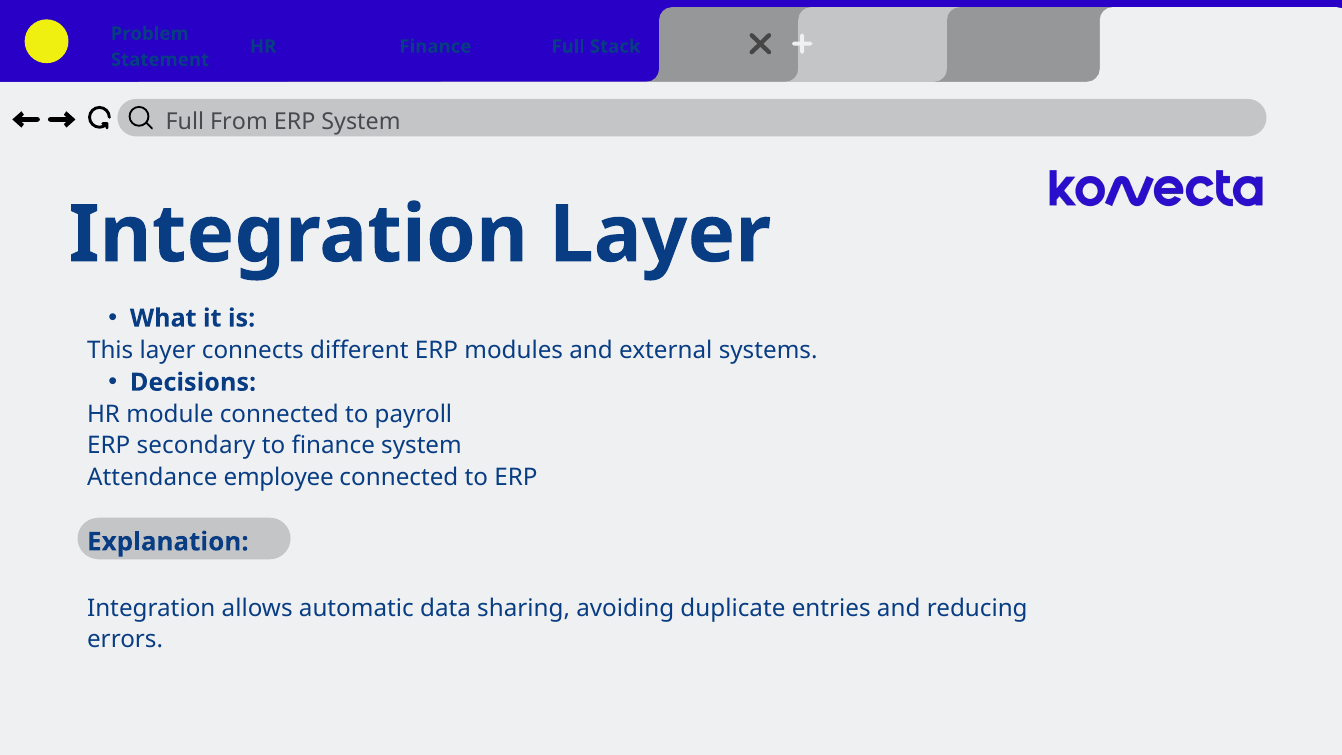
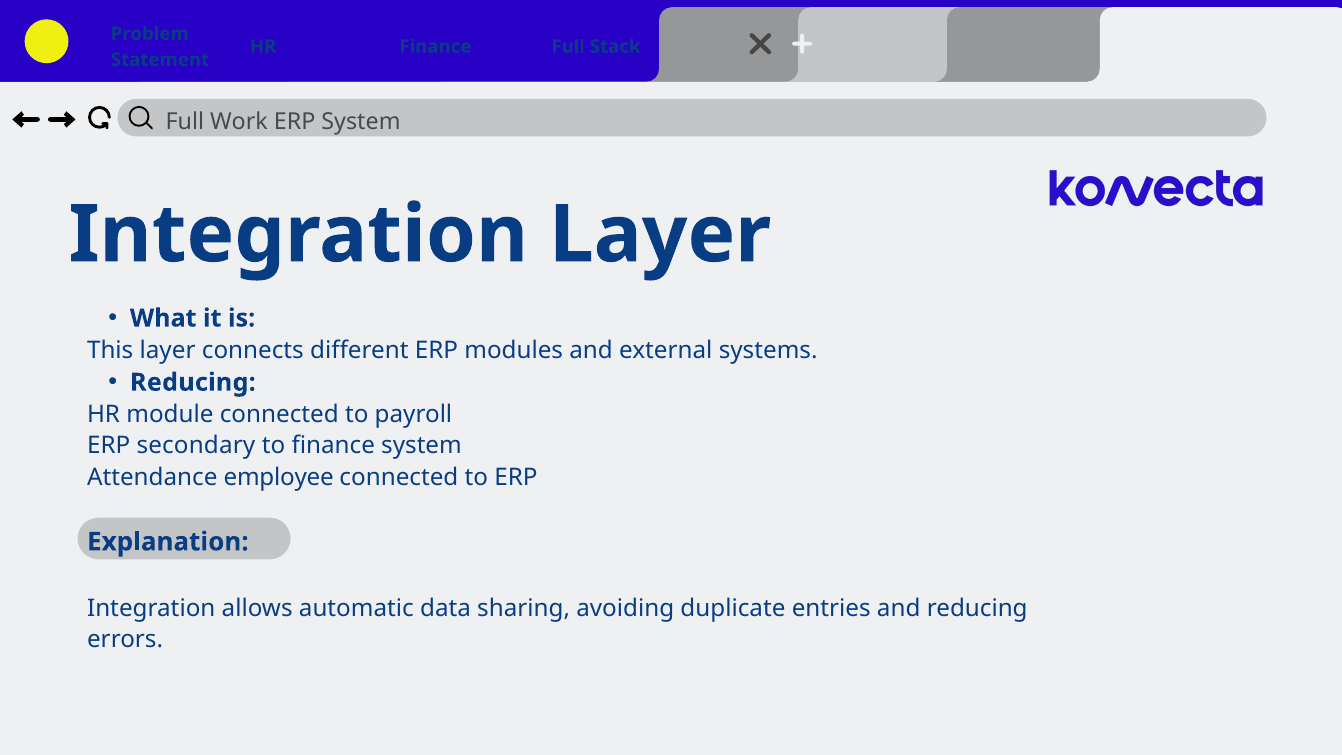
From: From -> Work (239, 122)
Decisions: Decisions -> Reducing (193, 382)
